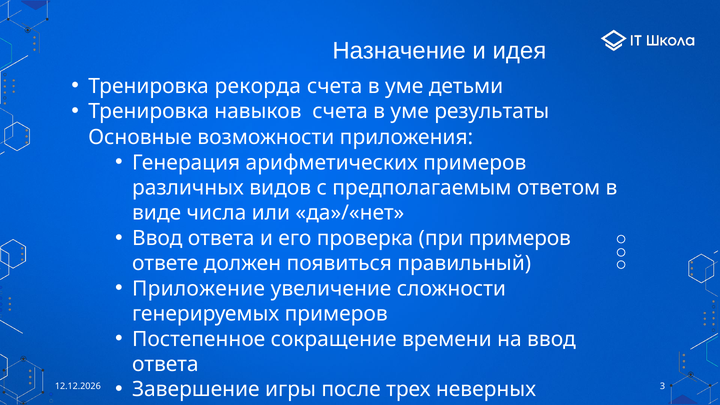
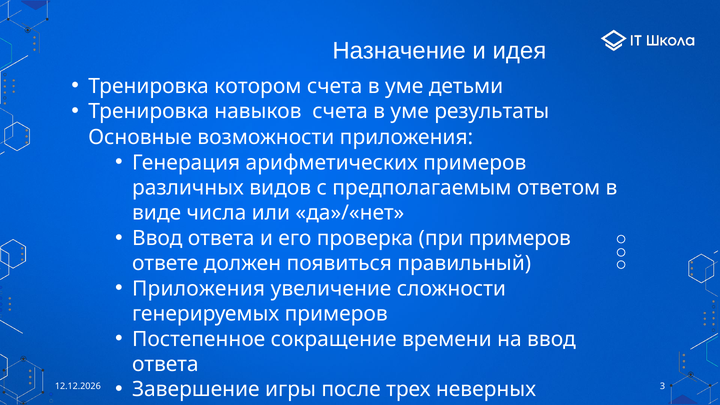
Тренировка рекорда: рекорда -> котором (258, 86)
Приложение: Приложение -> Приложения (199, 289)
